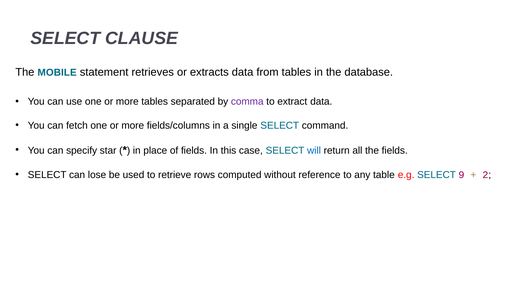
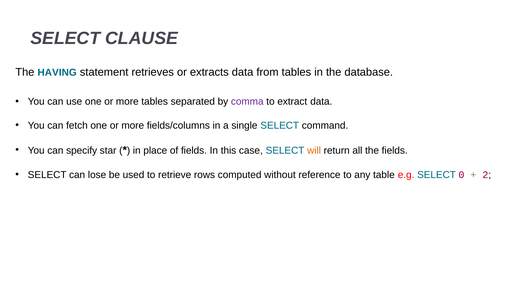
MOBILE: MOBILE -> HAVING (57, 72)
will colour: blue -> orange (314, 150)
9: 9 -> 0 (461, 175)
